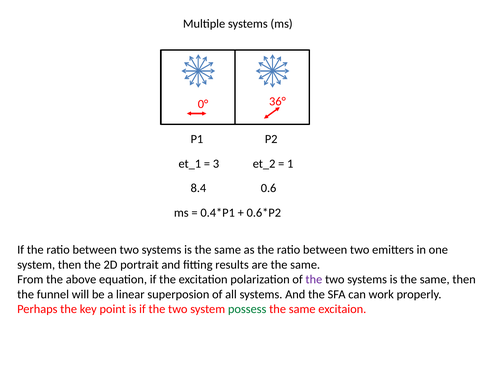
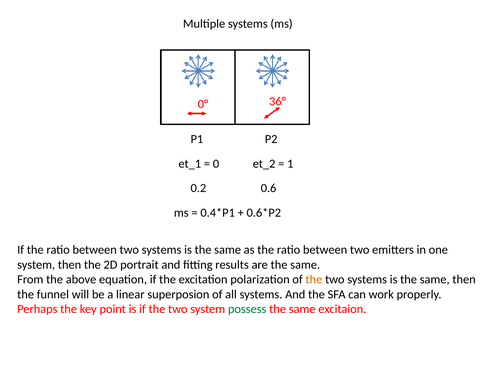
3: 3 -> 0 (216, 164)
8.4: 8.4 -> 0.2 (198, 188)
the colour: purple -> orange (314, 280)
